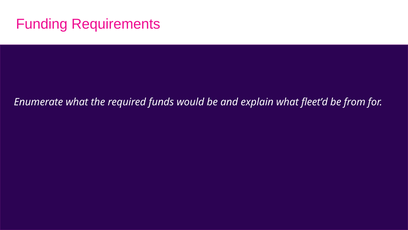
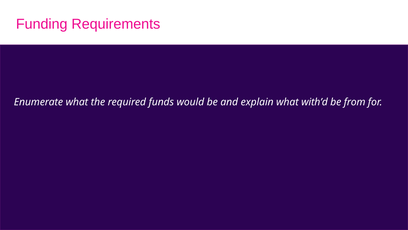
fleet’d: fleet’d -> with’d (315, 102)
